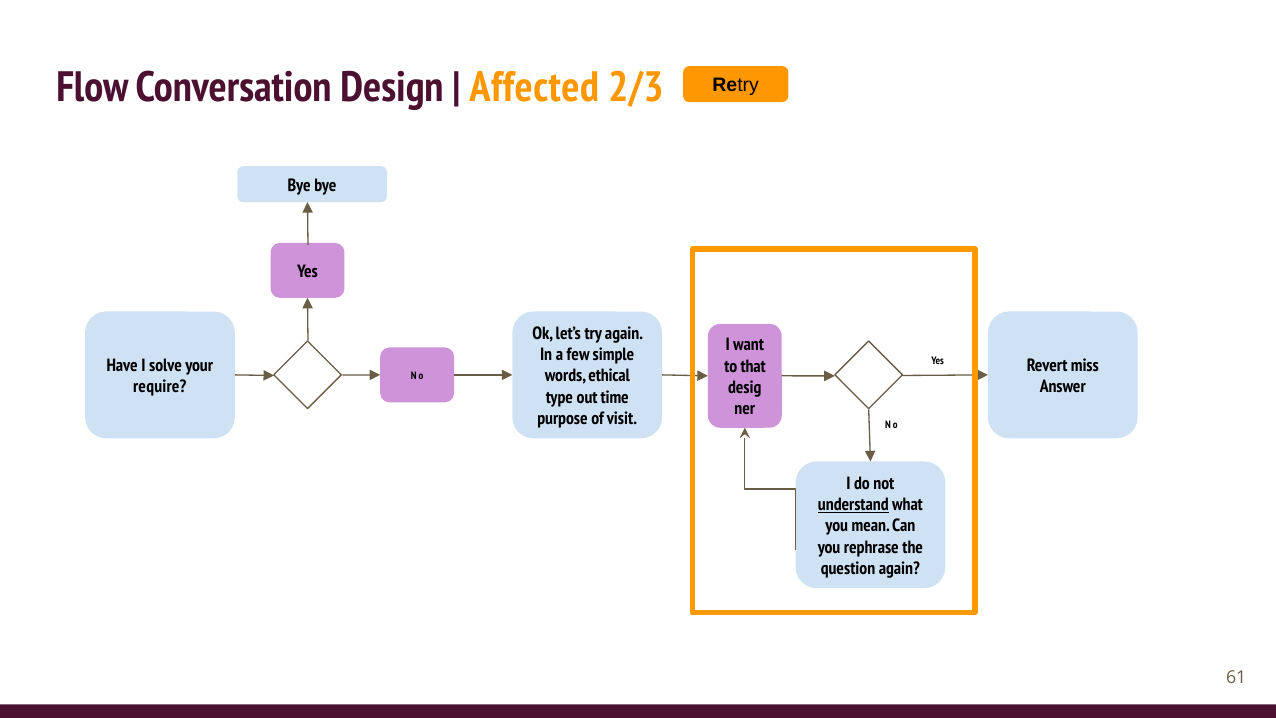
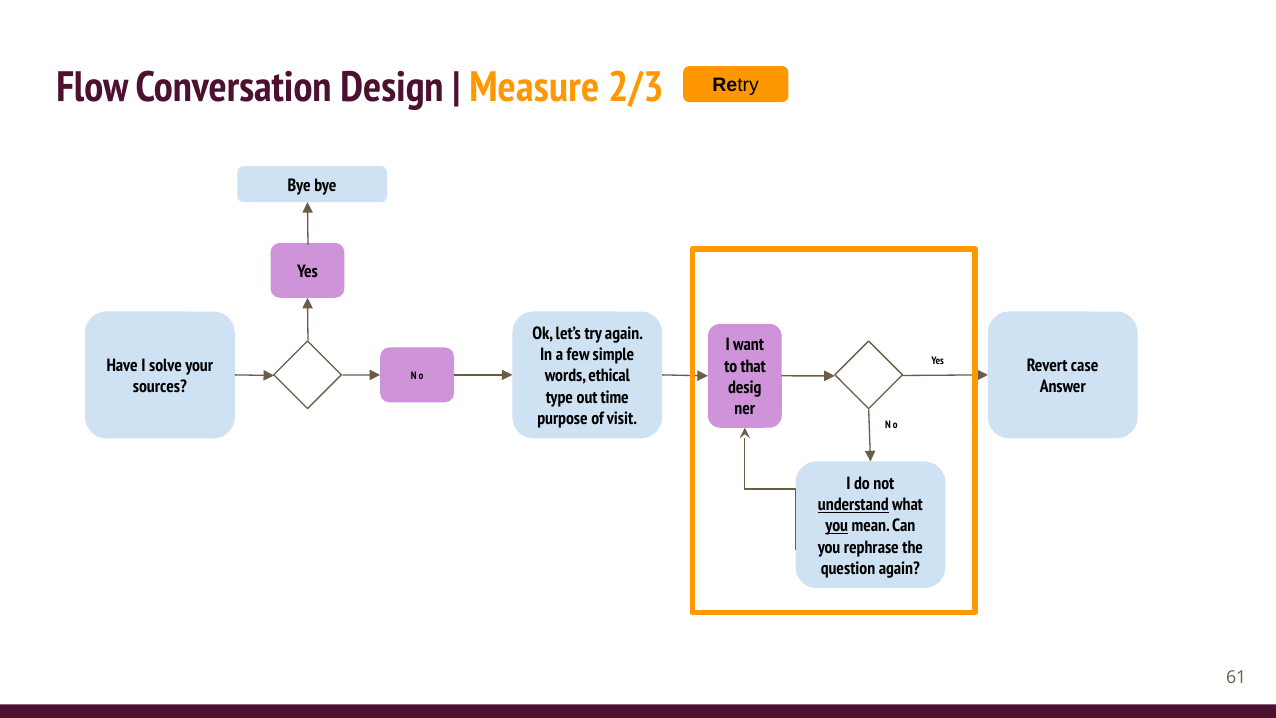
Affected: Affected -> Measure (534, 87)
miss: miss -> case (1085, 365)
require: require -> sources (160, 387)
you underline: none -> present (837, 526)
